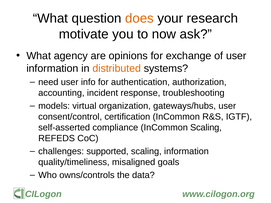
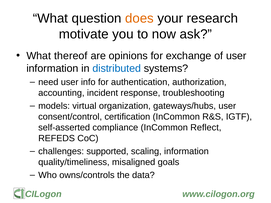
agency: agency -> thereof (71, 56)
distributed colour: orange -> blue (117, 68)
InCommon Scaling: Scaling -> Reflect (206, 128)
